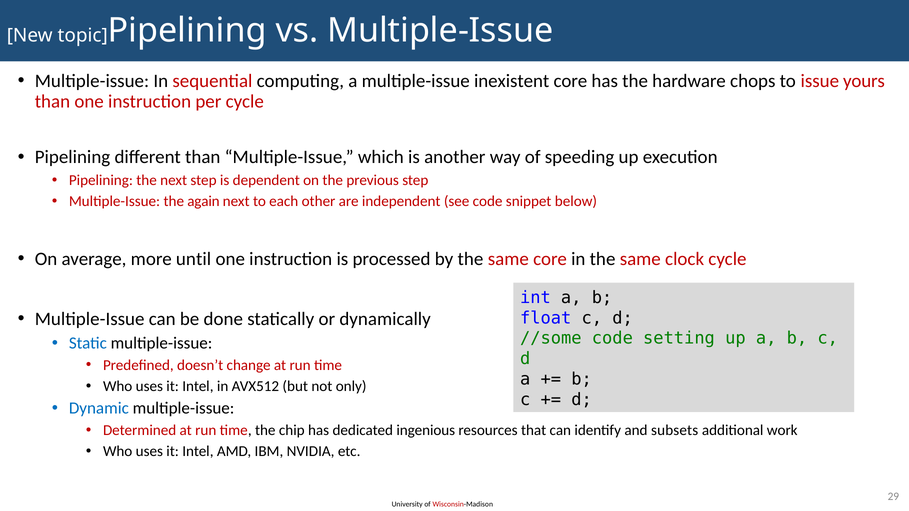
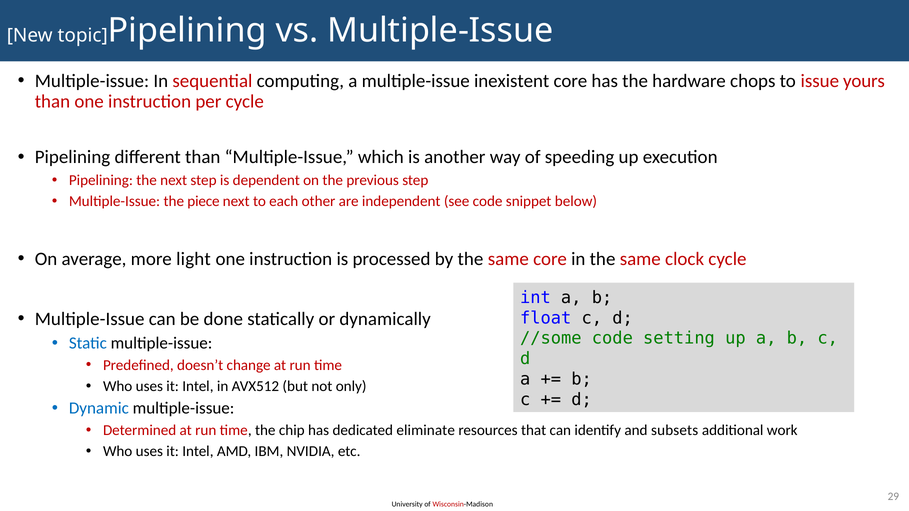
again: again -> piece (203, 201)
until: until -> light (194, 259)
ingenious: ingenious -> eliminate (426, 431)
